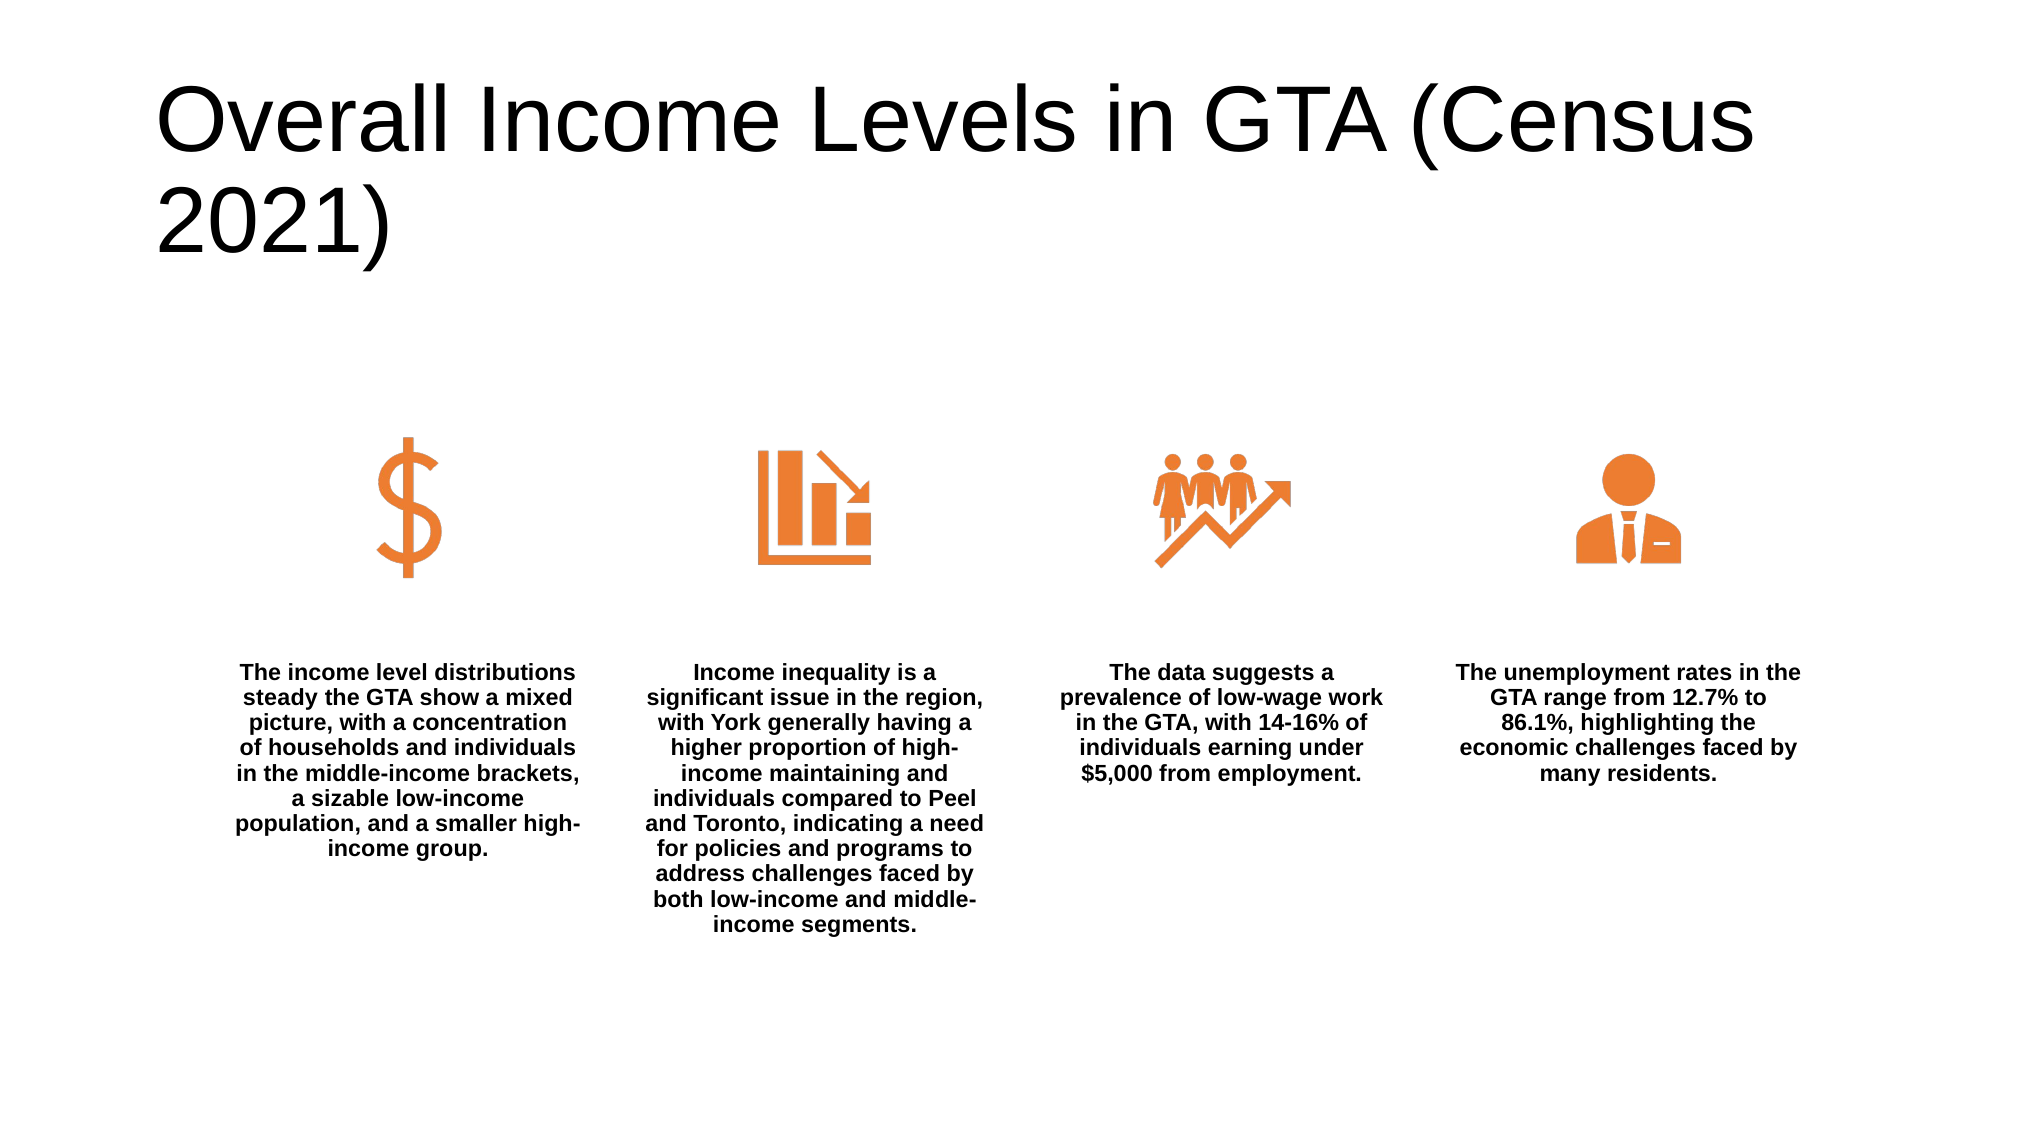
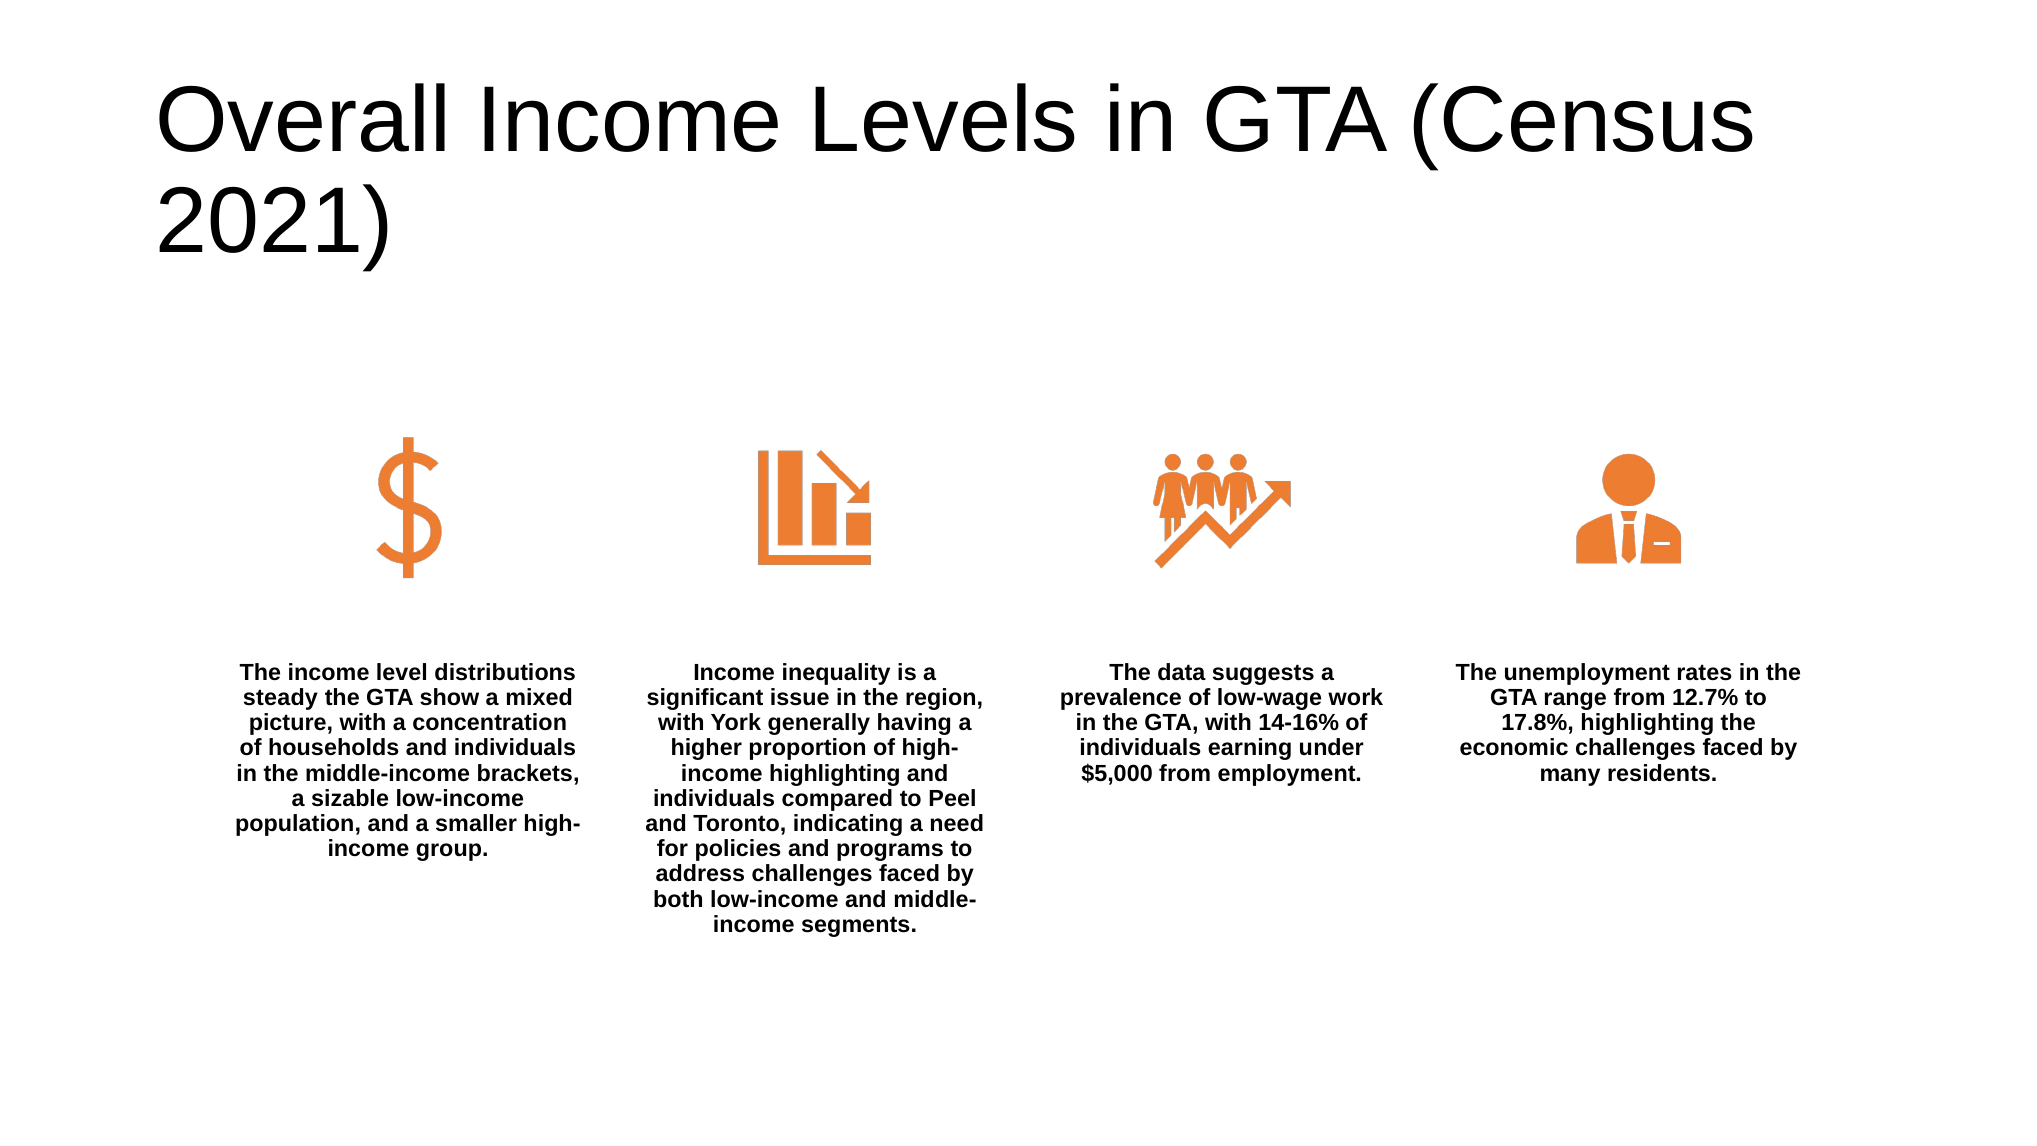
86.1%: 86.1% -> 17.8% (1538, 723)
income maintaining: maintaining -> highlighting (835, 773)
